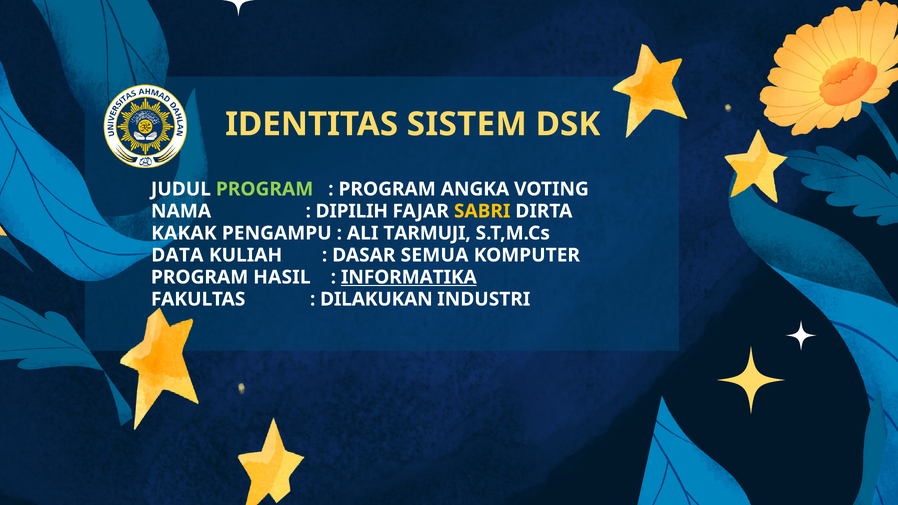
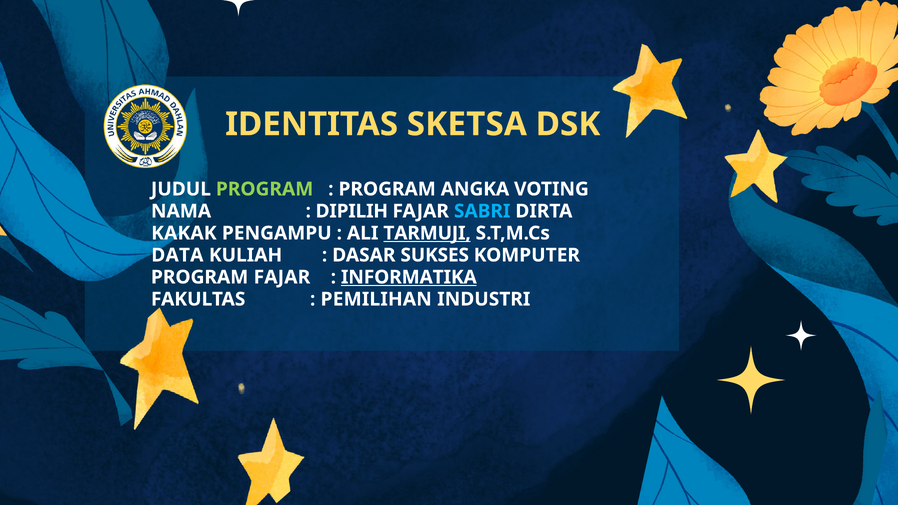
SISTEM: SISTEM -> SKETSA (467, 124)
SABRI colour: yellow -> light blue (482, 211)
TARMUJI underline: none -> present (427, 233)
SEMUA: SEMUA -> SUKSES (435, 255)
PROGRAM HASIL: HASIL -> FAJAR (282, 277)
DILAKUKAN: DILAKUKAN -> PEMILIHAN (376, 299)
